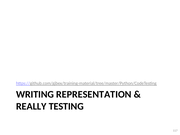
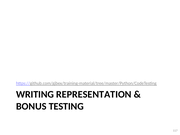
REALLY: REALLY -> BONUS (31, 106)
